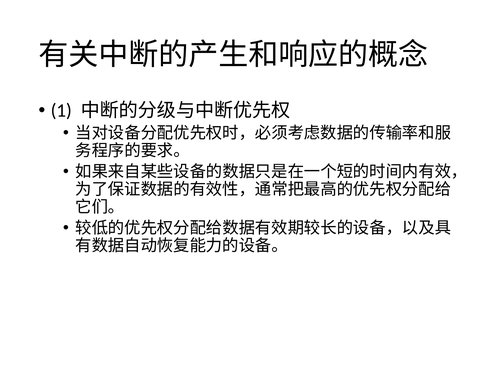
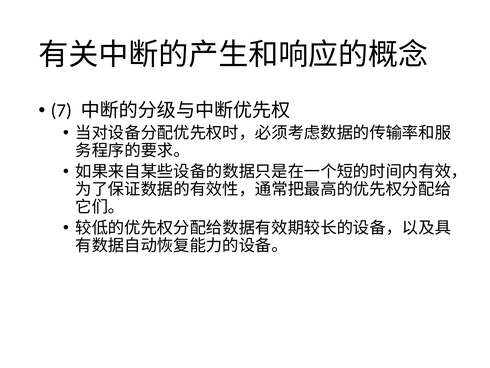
1: 1 -> 7 (61, 110)
